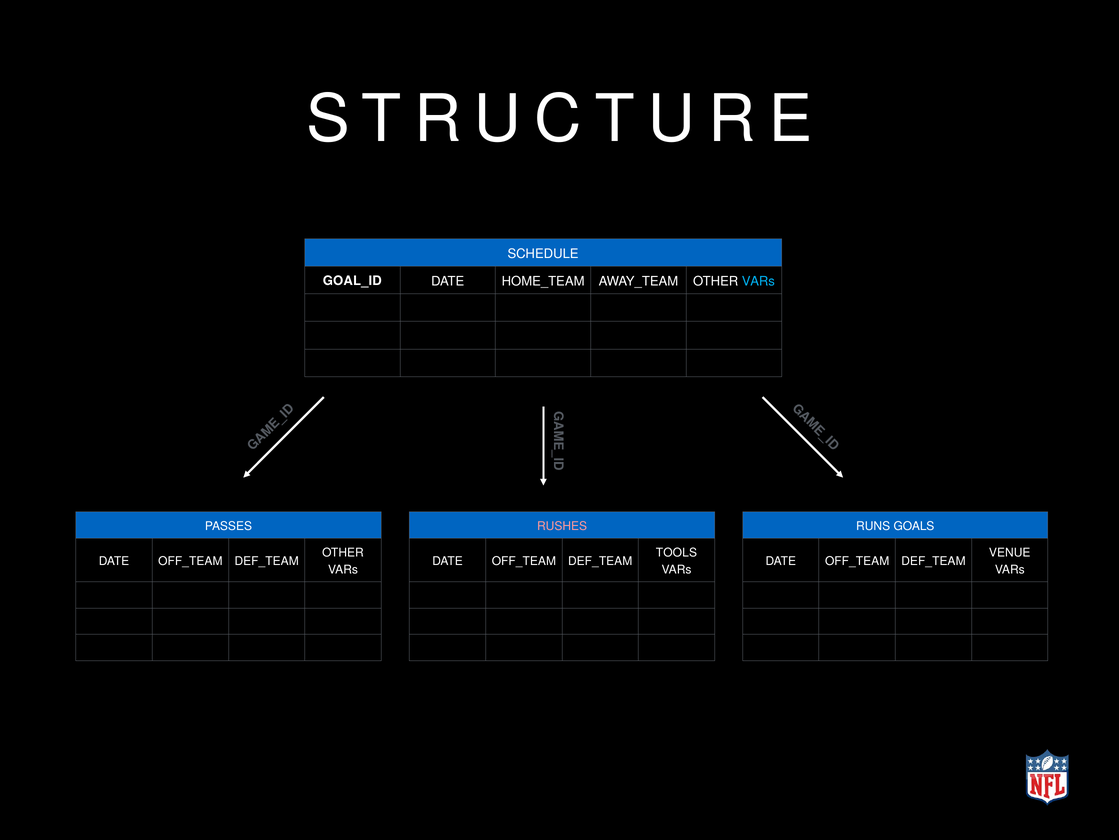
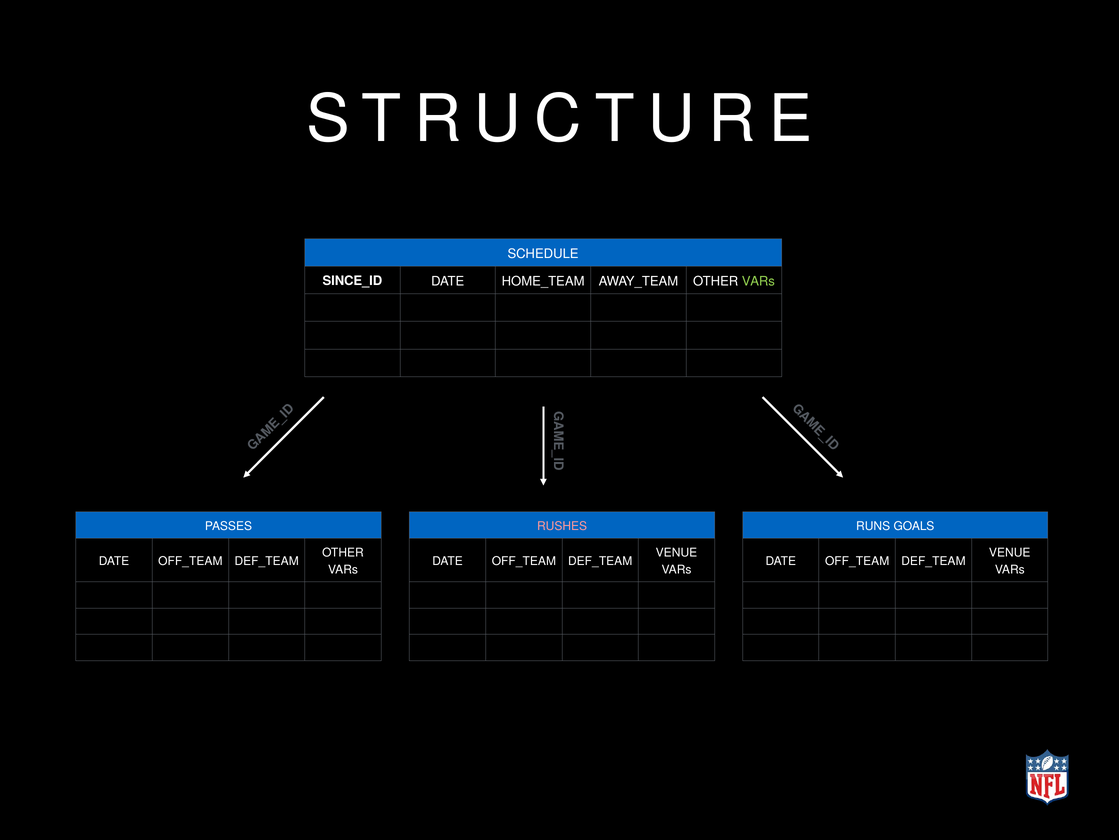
GOAL_ID: GOAL_ID -> SINCE_ID (352, 281)
VARs colour: light blue -> light green (758, 281)
TOOLS: TOOLS -> VENUE (676, 552)
